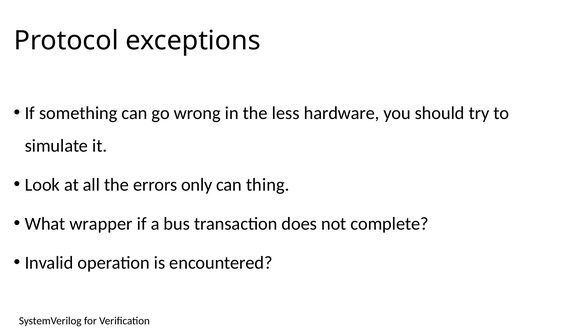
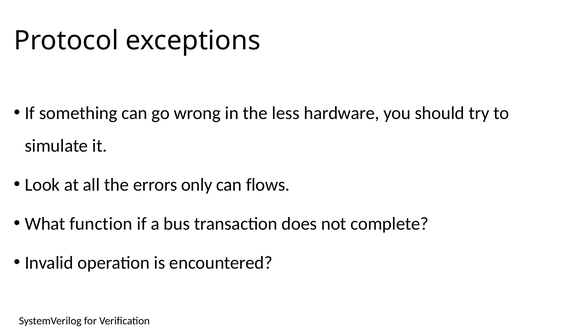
thing: thing -> flows (268, 185)
wrapper: wrapper -> function (101, 224)
